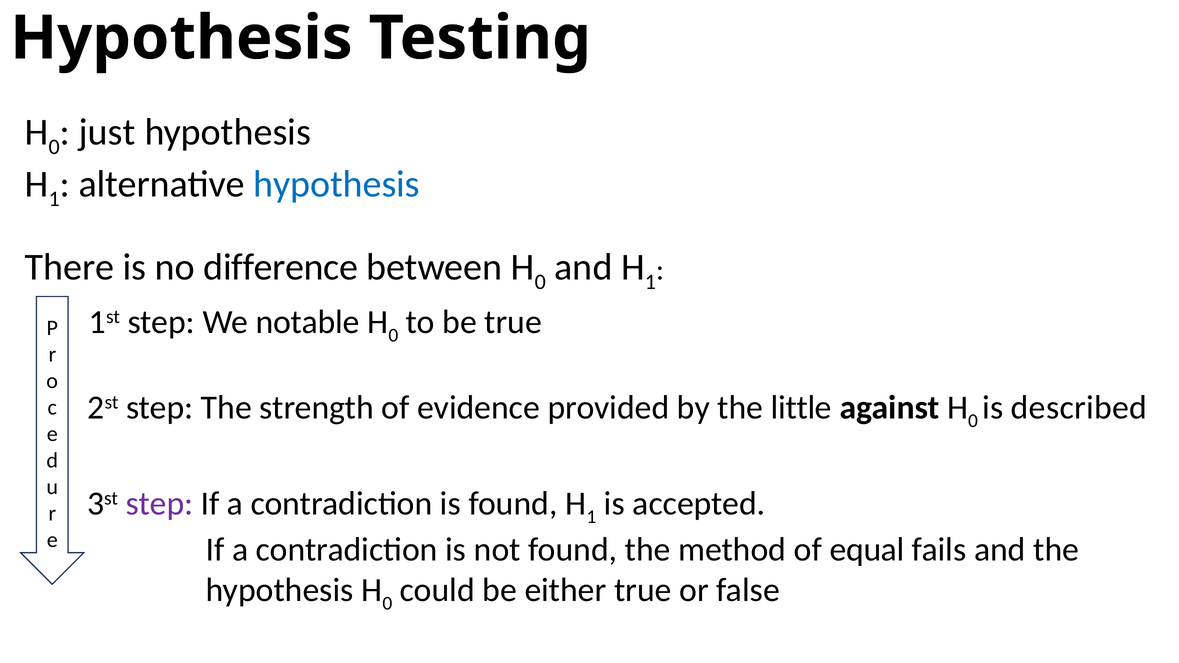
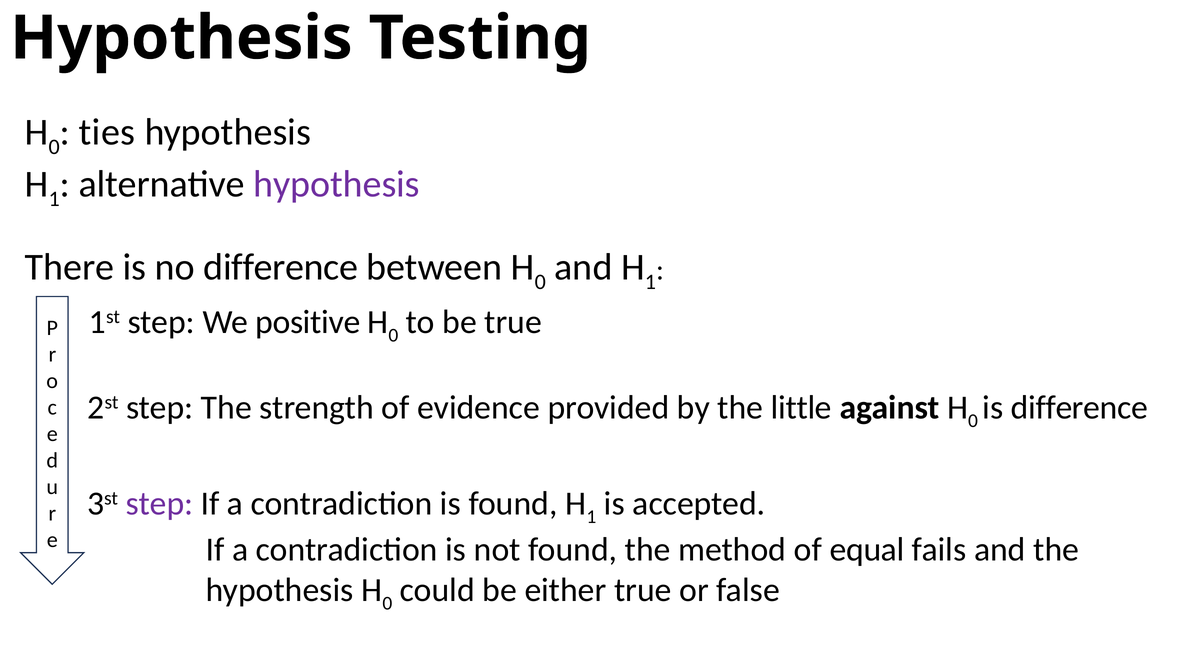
just: just -> ties (107, 132)
hypothesis colour: blue -> purple (337, 184)
notable: notable -> positive (308, 322)
is described: described -> difference (1079, 408)
